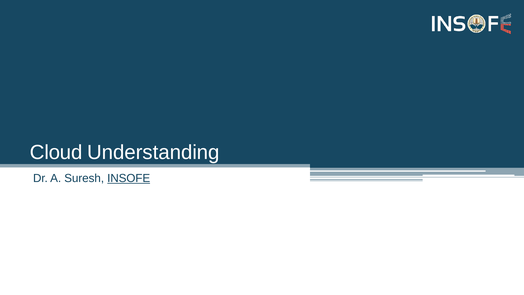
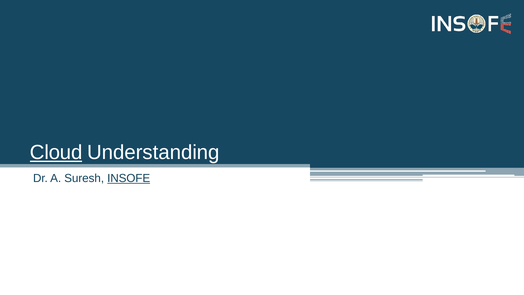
Cloud underline: none -> present (56, 152)
